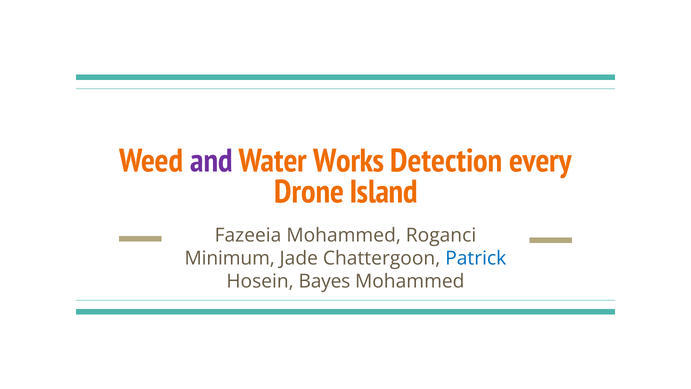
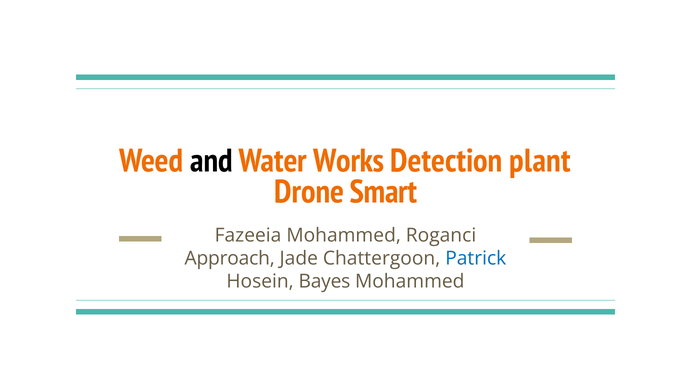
and colour: purple -> black (211, 161)
every: every -> plant (540, 161)
Island: Island -> Smart (384, 192)
Minimum: Minimum -> Approach (230, 258)
